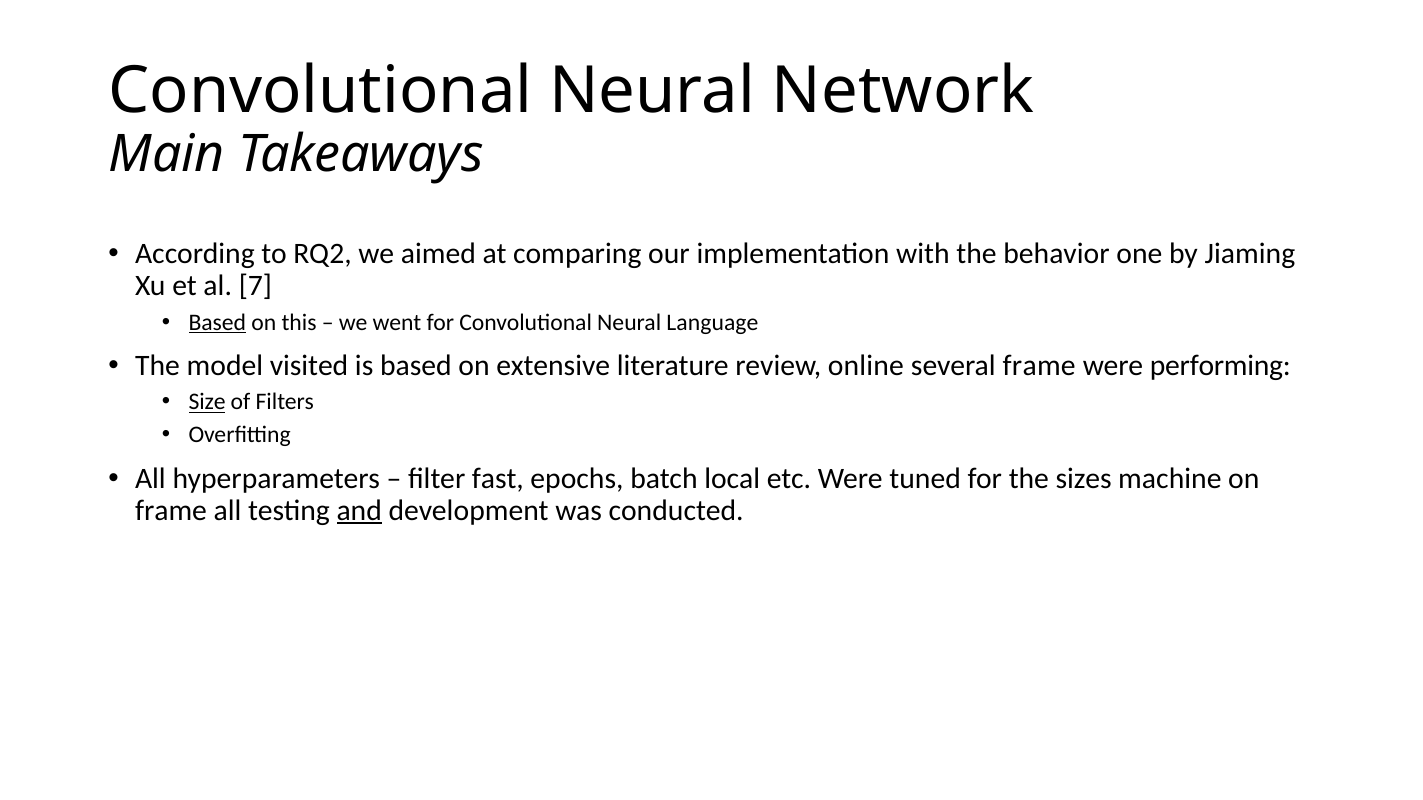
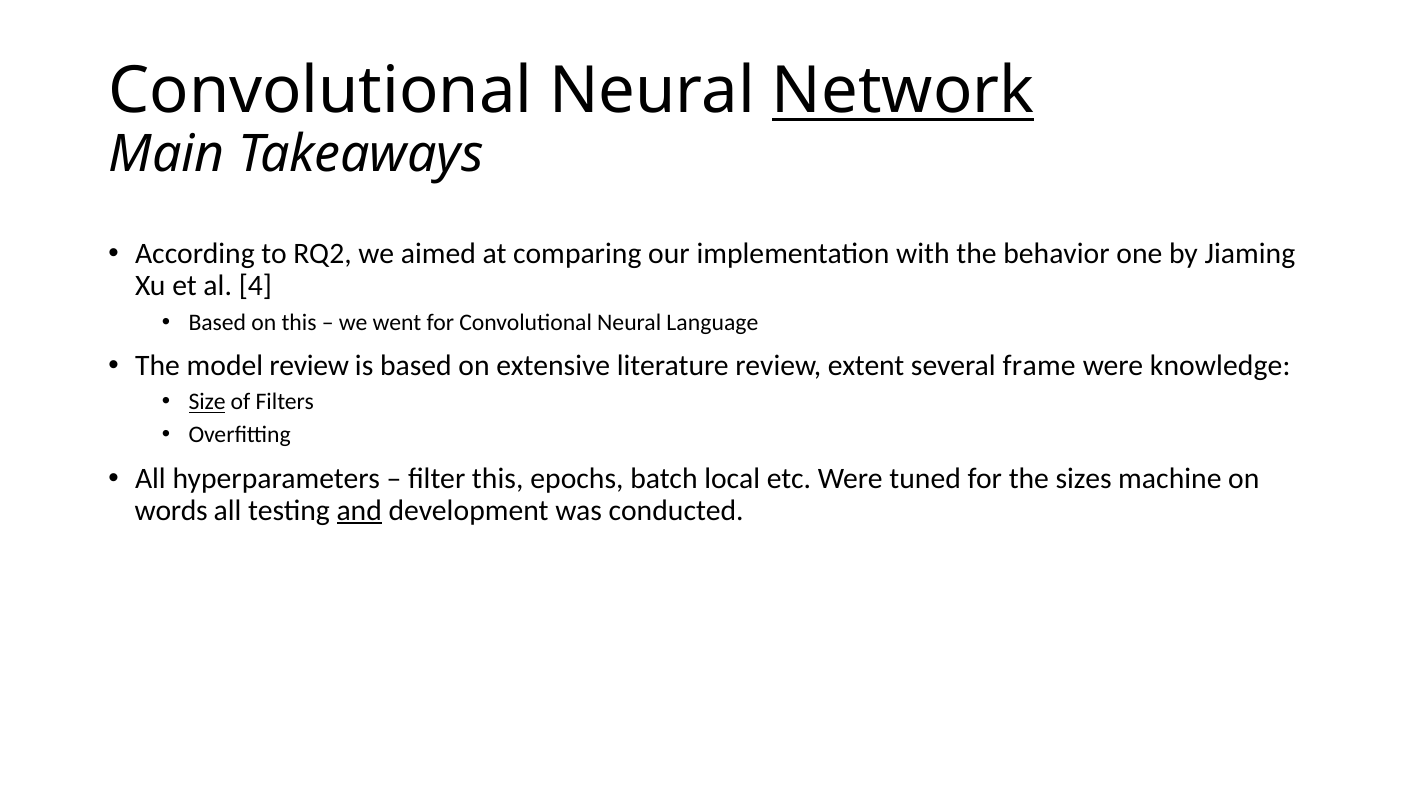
Network underline: none -> present (903, 92)
7: 7 -> 4 (255, 286)
Based underline: present -> none (217, 322)
model visited: visited -> review (309, 366)
online: online -> extent (866, 366)
performing: performing -> knowledge (1220, 366)
filter fast: fast -> this (498, 479)
frame: frame -> words (171, 511)
